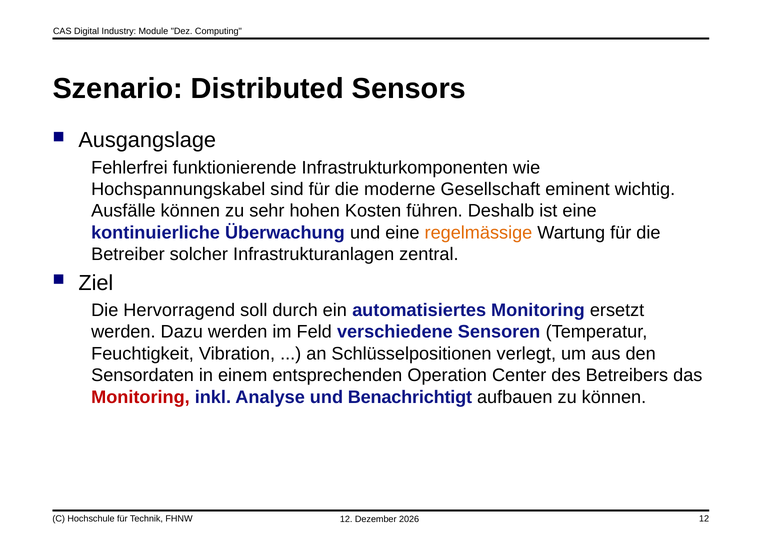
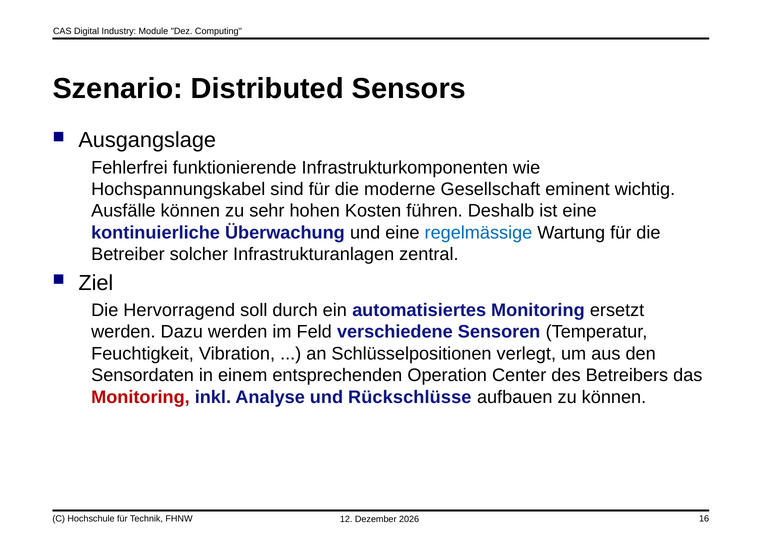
regelmässige colour: orange -> blue (478, 233)
Benachrichtigt: Benachrichtigt -> Rückschlüsse (410, 397)
FHNW 12: 12 -> 16 (704, 518)
